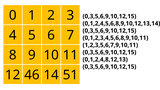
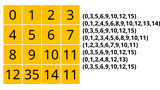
46: 46 -> 35 (32, 75)
14 51: 51 -> 11 (70, 75)
